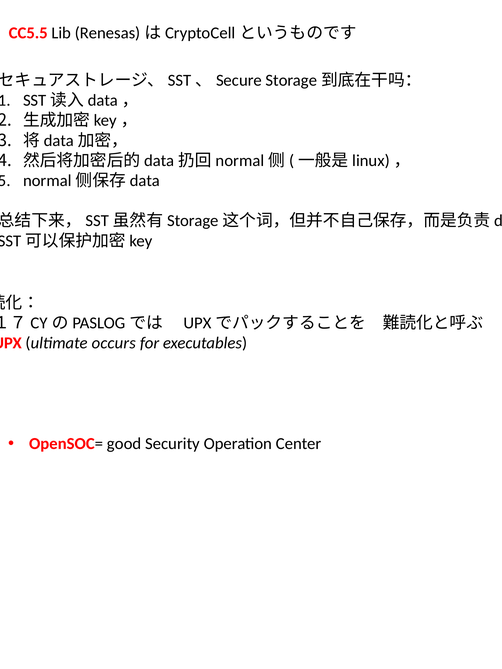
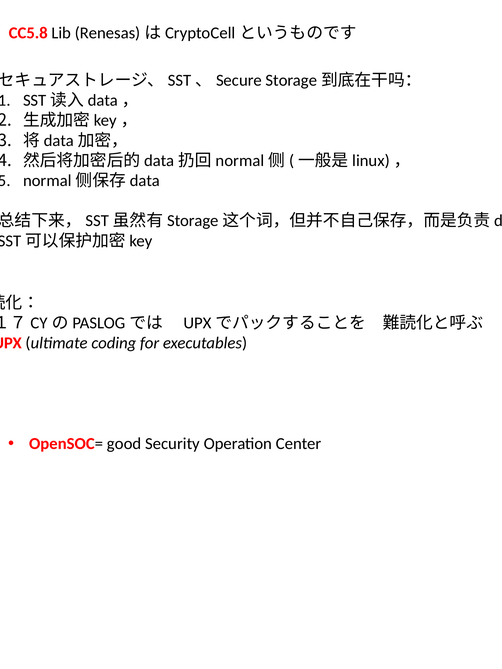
CC5.5: CC5.5 -> CC5.8 (28, 33)
occurs: occurs -> coding (114, 343)
